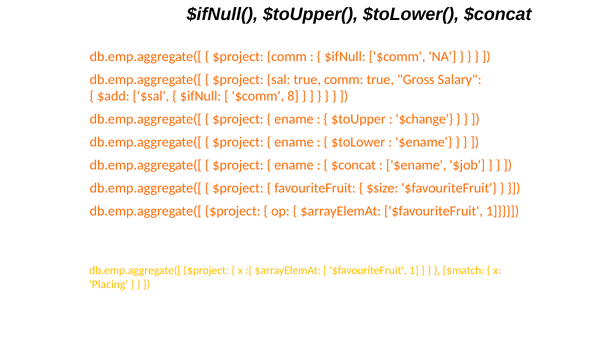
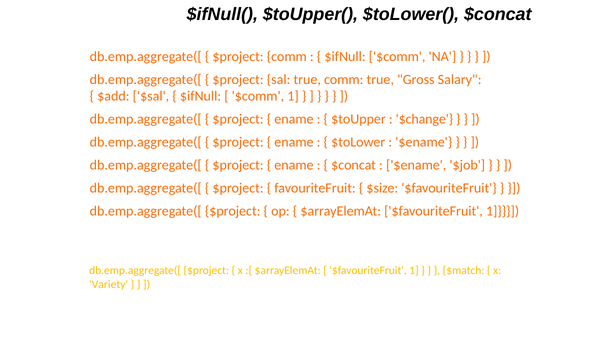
$comm 8: 8 -> 1 (293, 96)
Placing: Placing -> Variety (109, 284)
